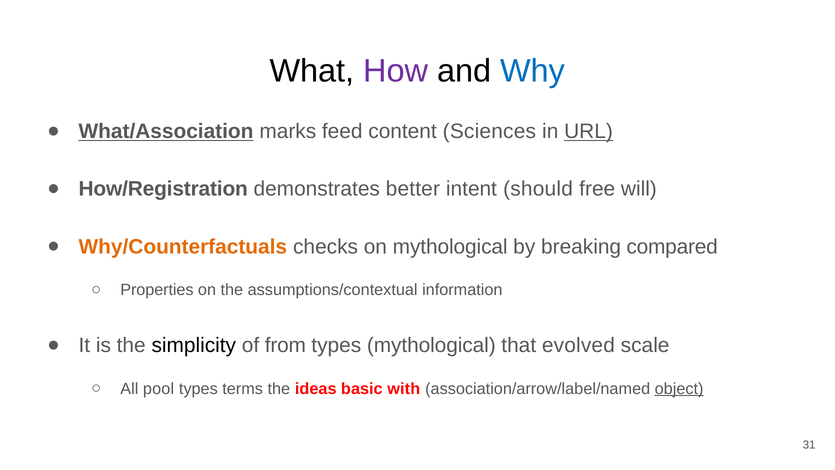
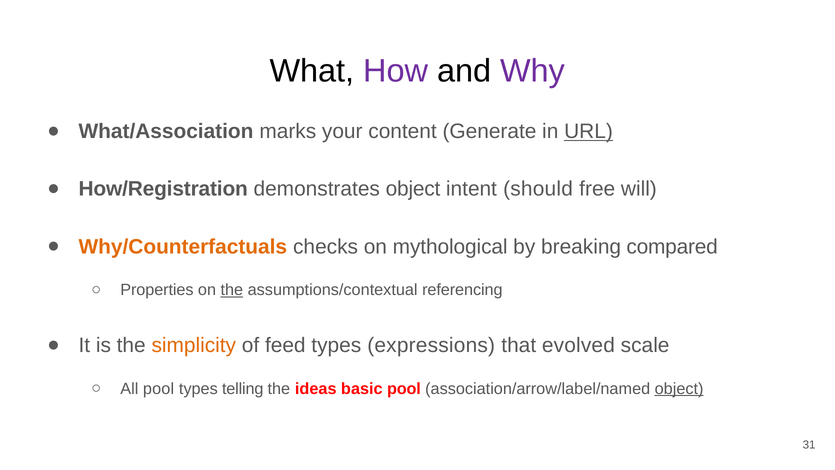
Why colour: blue -> purple (533, 71)
What/Association underline: present -> none (166, 131)
feed: feed -> your (342, 131)
Sciences: Sciences -> Generate (489, 131)
demonstrates better: better -> object (413, 189)
the underline: none -> present (232, 290)
information: information -> referencing (462, 290)
simplicity colour: black -> orange (194, 345)
from: from -> feed (285, 345)
types mythological: mythological -> expressions (431, 345)
terms: terms -> telling (243, 388)
basic with: with -> pool (404, 388)
